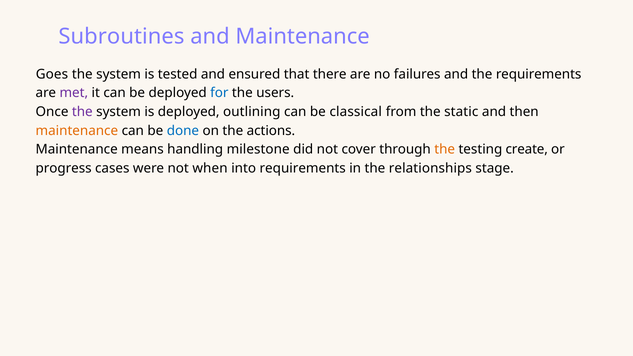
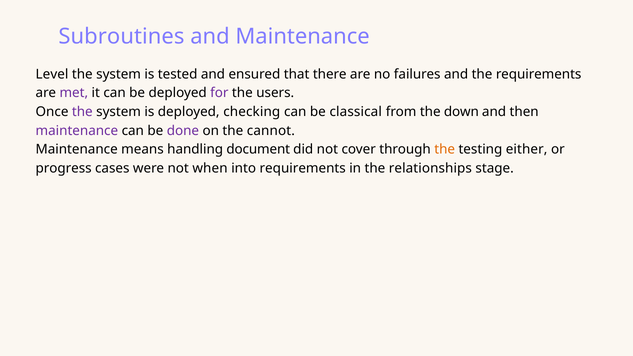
Goes: Goes -> Level (52, 74)
for colour: blue -> purple (219, 93)
outlining: outlining -> checking (252, 112)
static: static -> down (461, 112)
maintenance colour: orange -> purple (77, 131)
done colour: blue -> purple (183, 131)
actions: actions -> cannot (271, 131)
milestone: milestone -> document (258, 149)
create: create -> either (527, 149)
